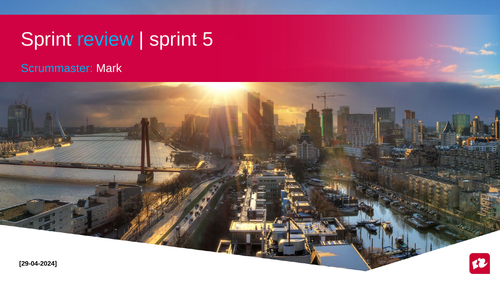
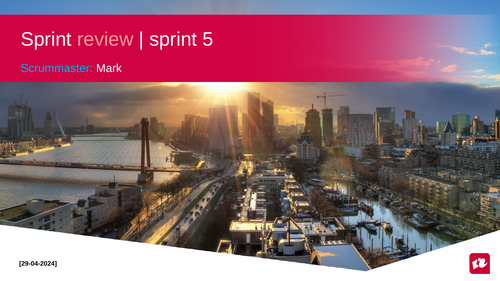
review colour: light blue -> pink (105, 39)
